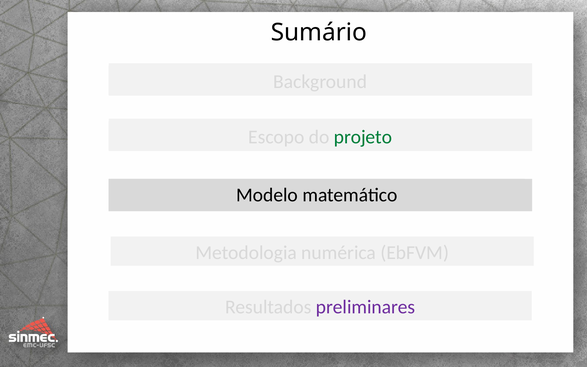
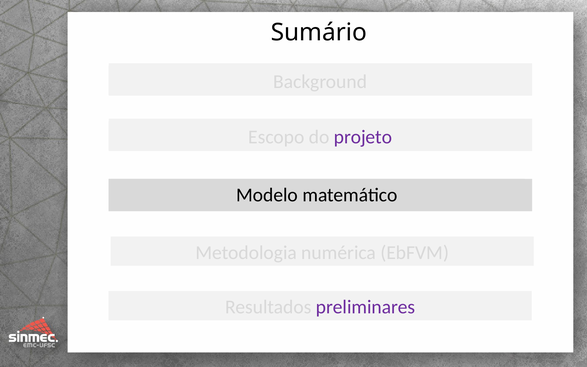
projeto colour: green -> purple (363, 137)
